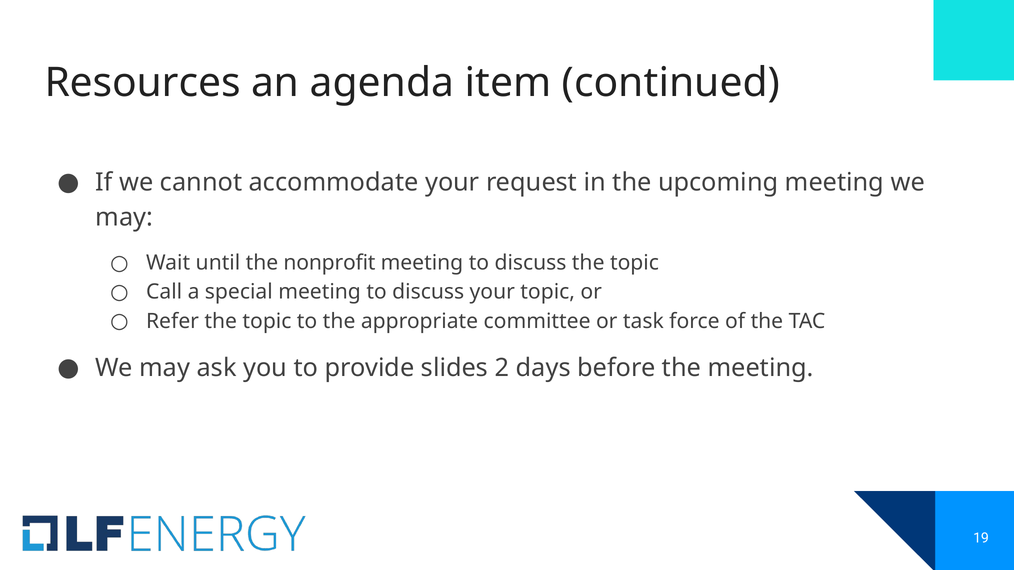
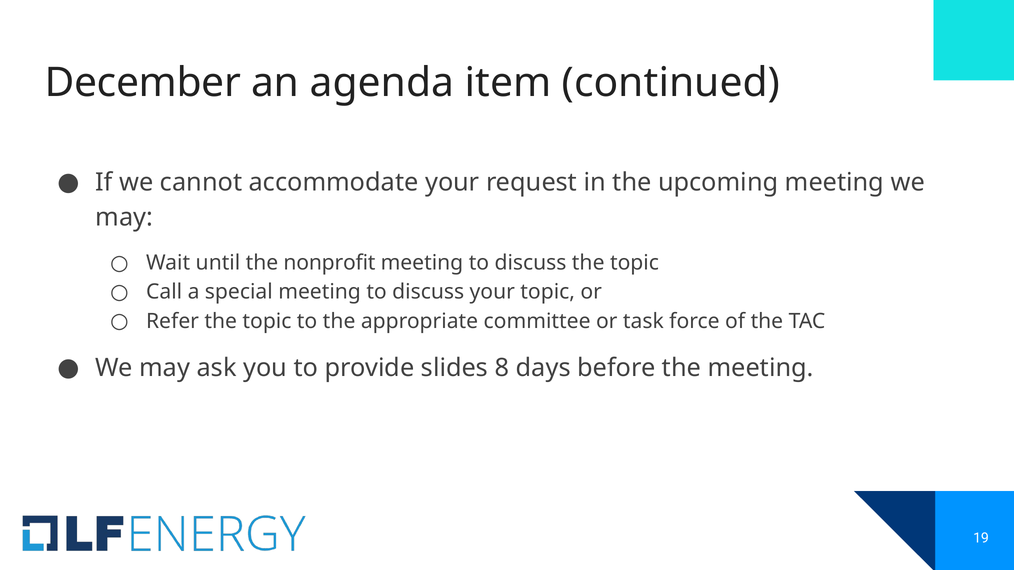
Resources: Resources -> December (143, 83)
2: 2 -> 8 (502, 368)
